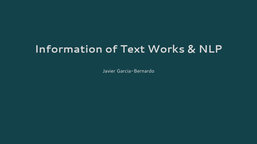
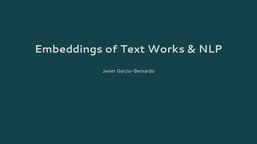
Information: Information -> Embeddings (69, 49)
